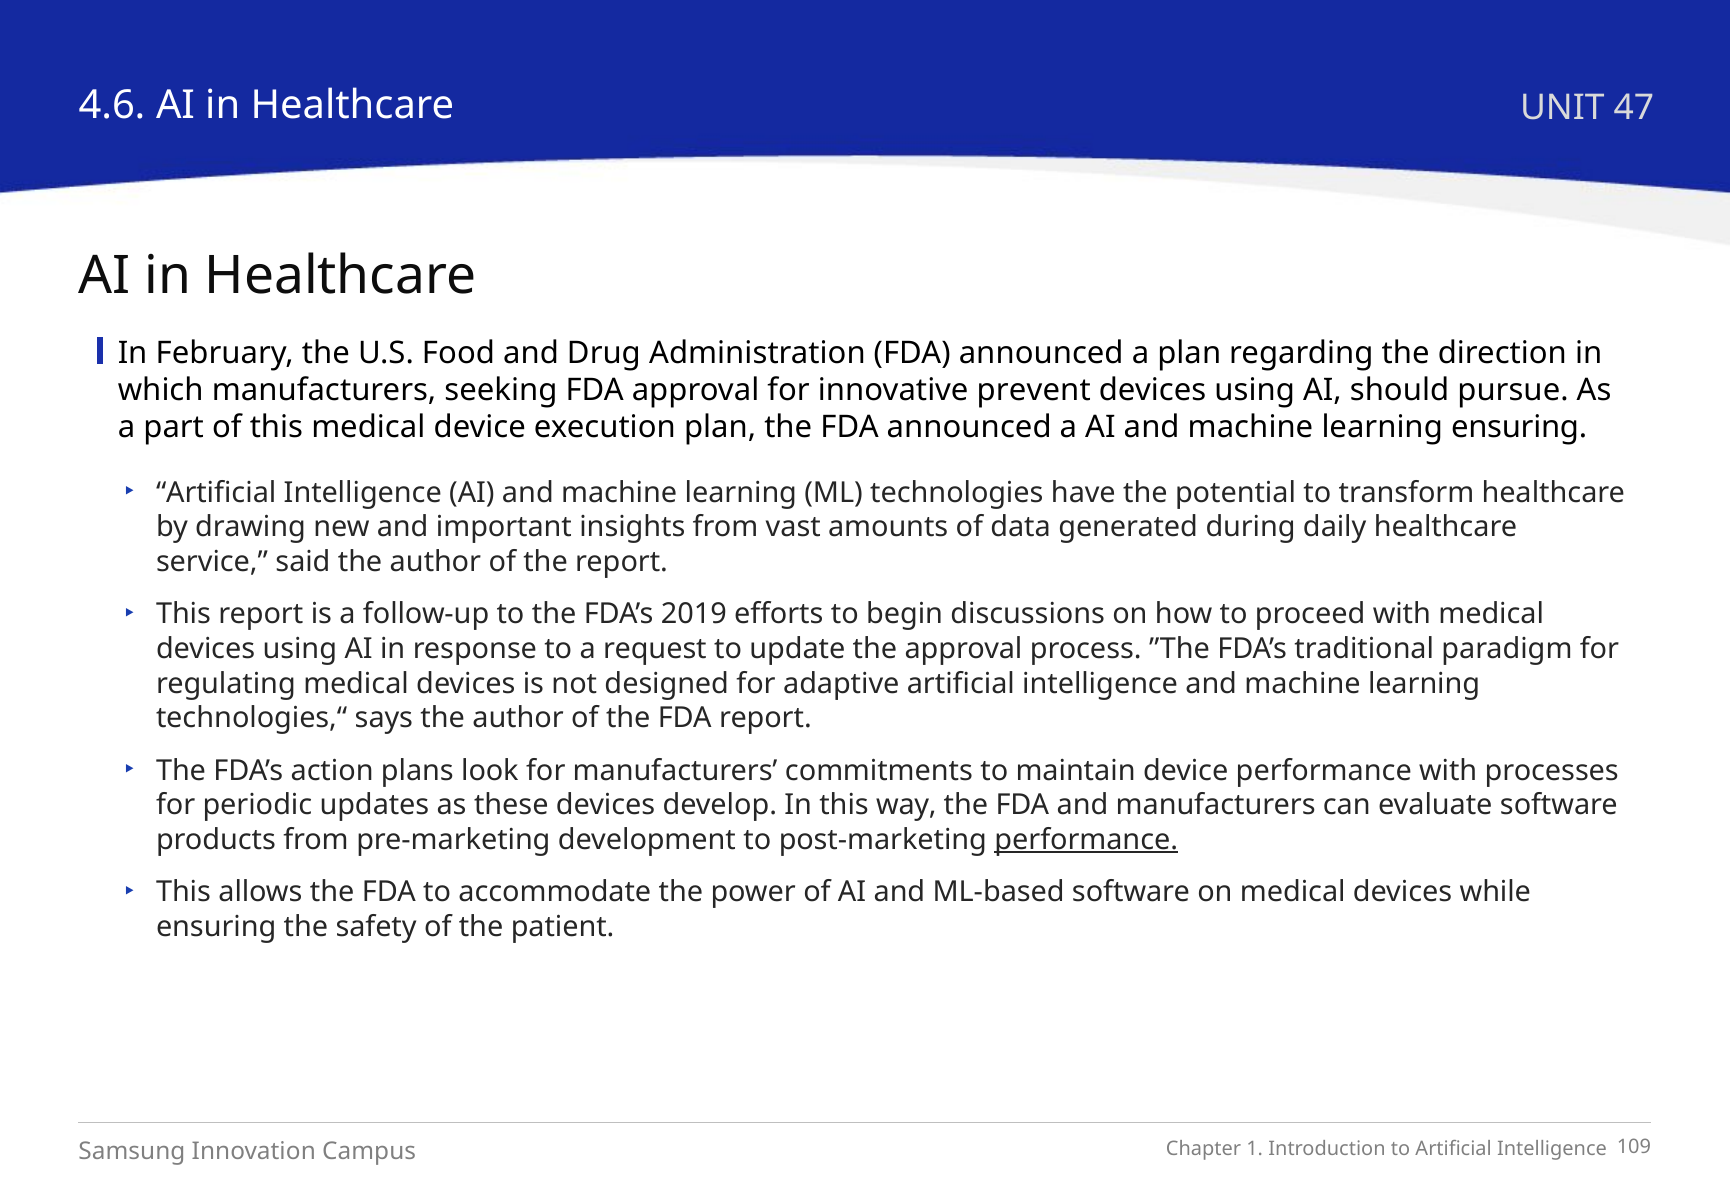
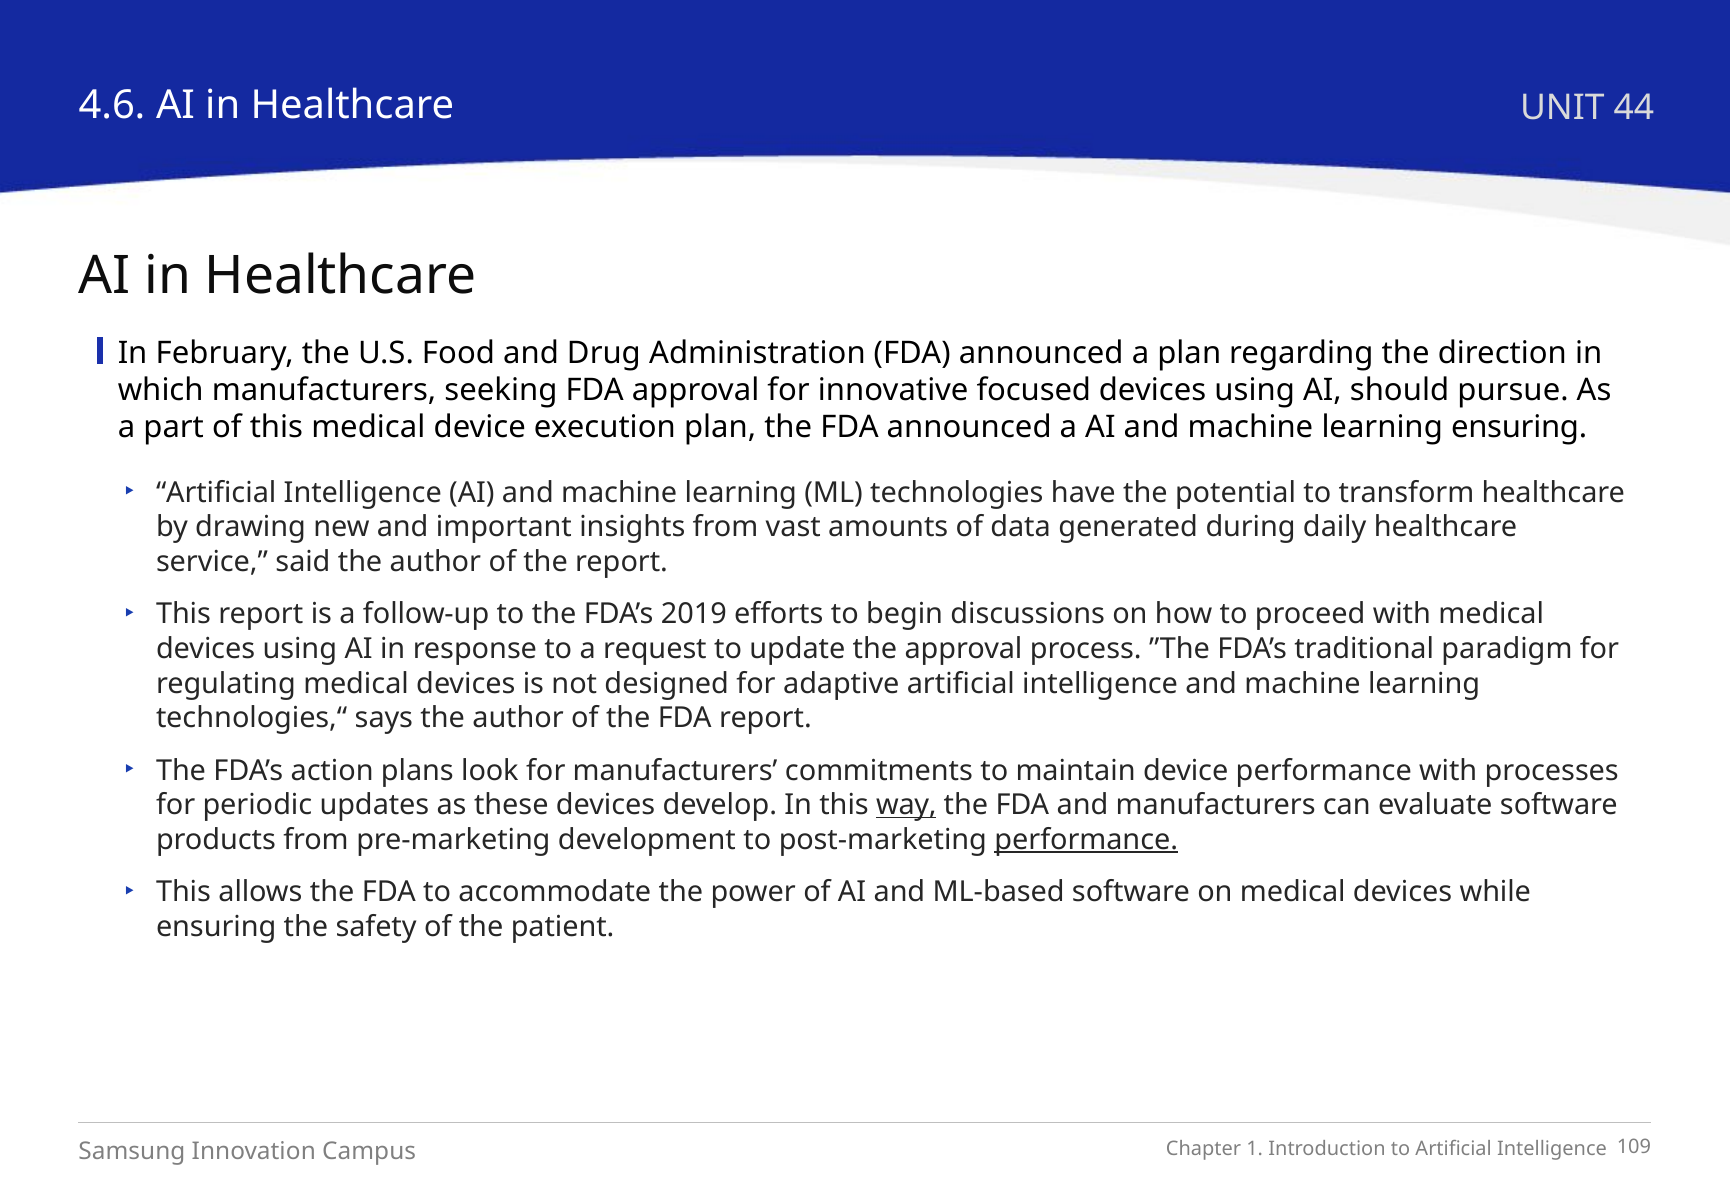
47: 47 -> 44 (1634, 108)
prevent: prevent -> focused (1034, 390)
way underline: none -> present (906, 805)
